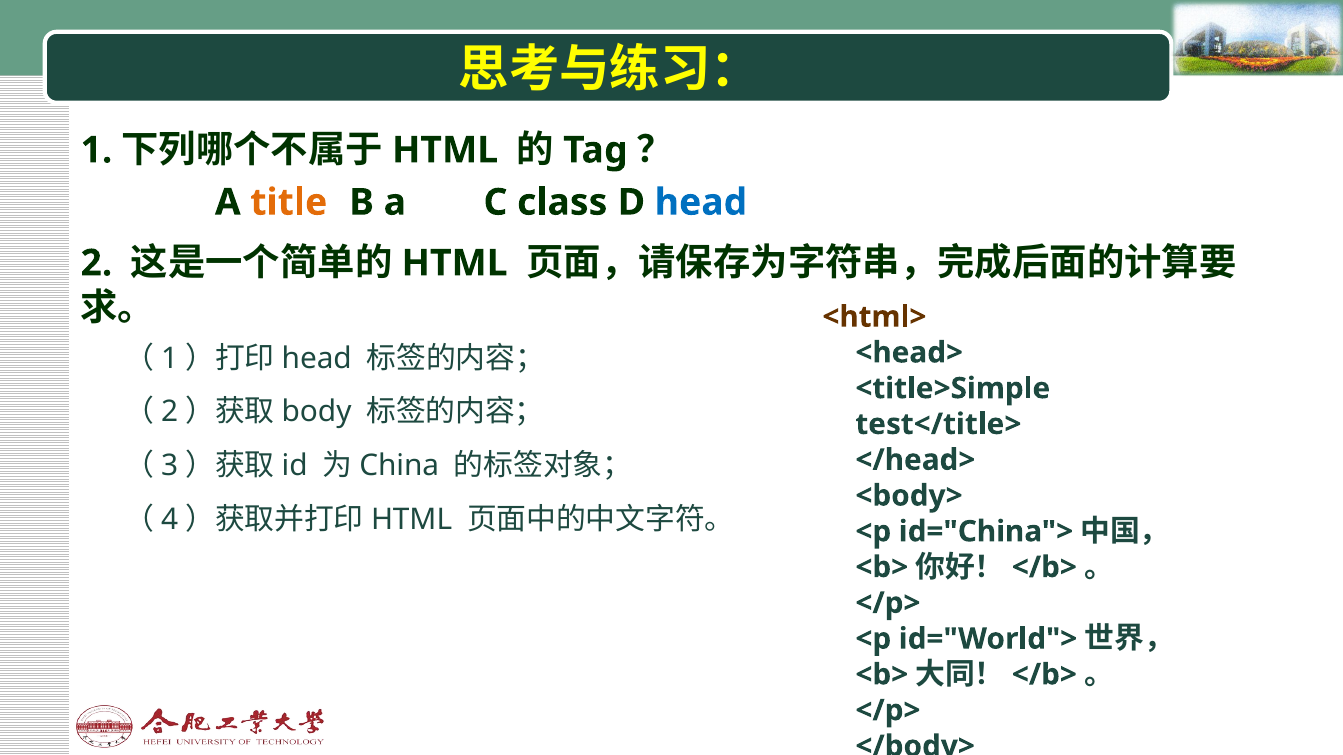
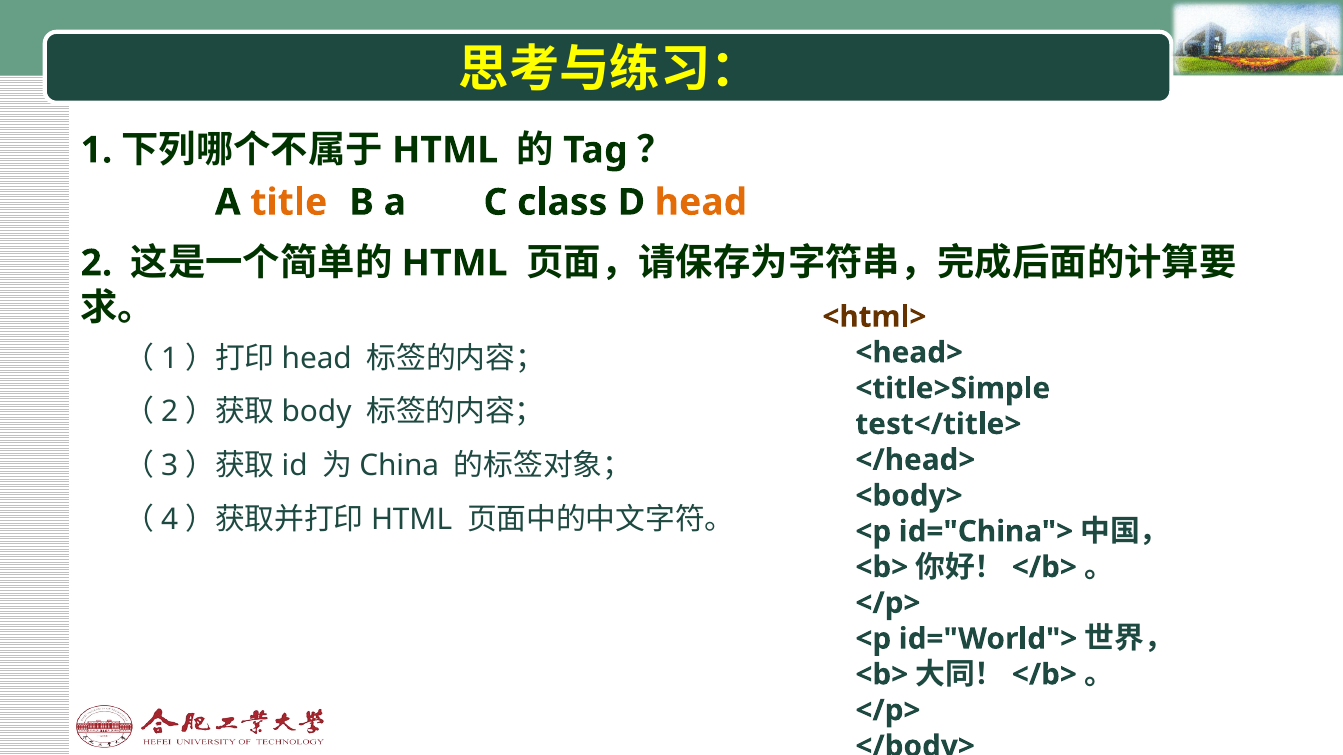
head colour: blue -> orange (701, 203)
